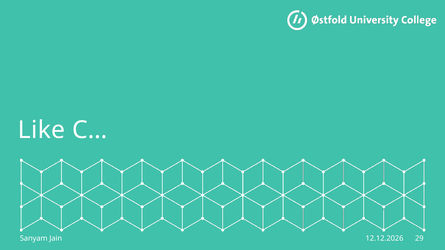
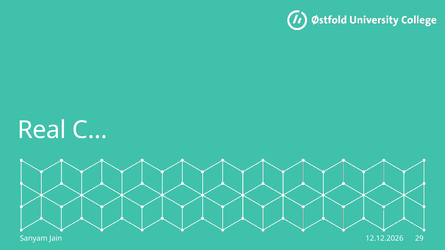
Like: Like -> Real (42, 130)
